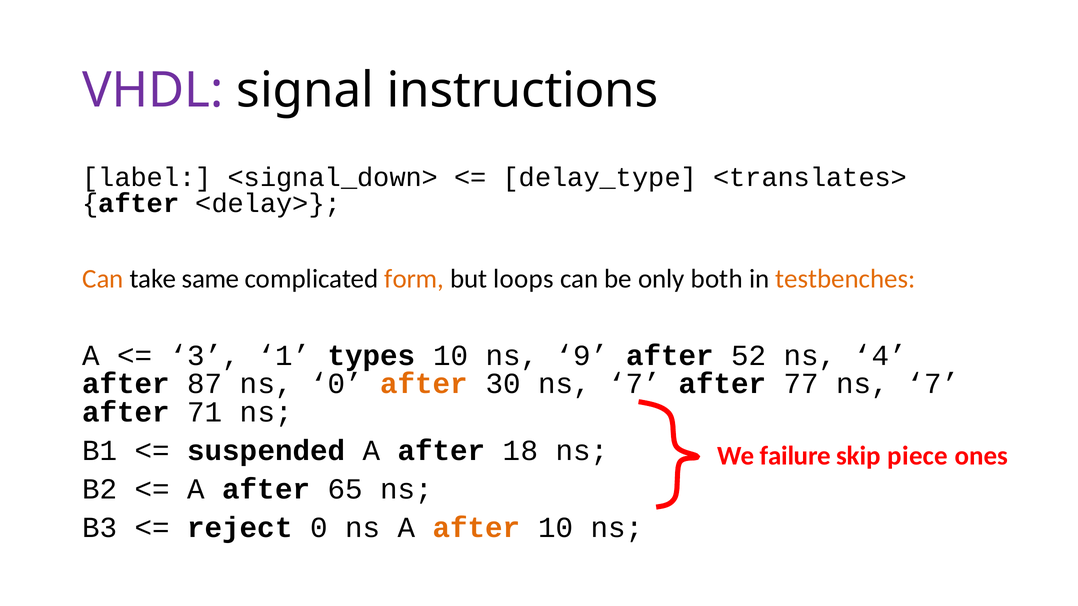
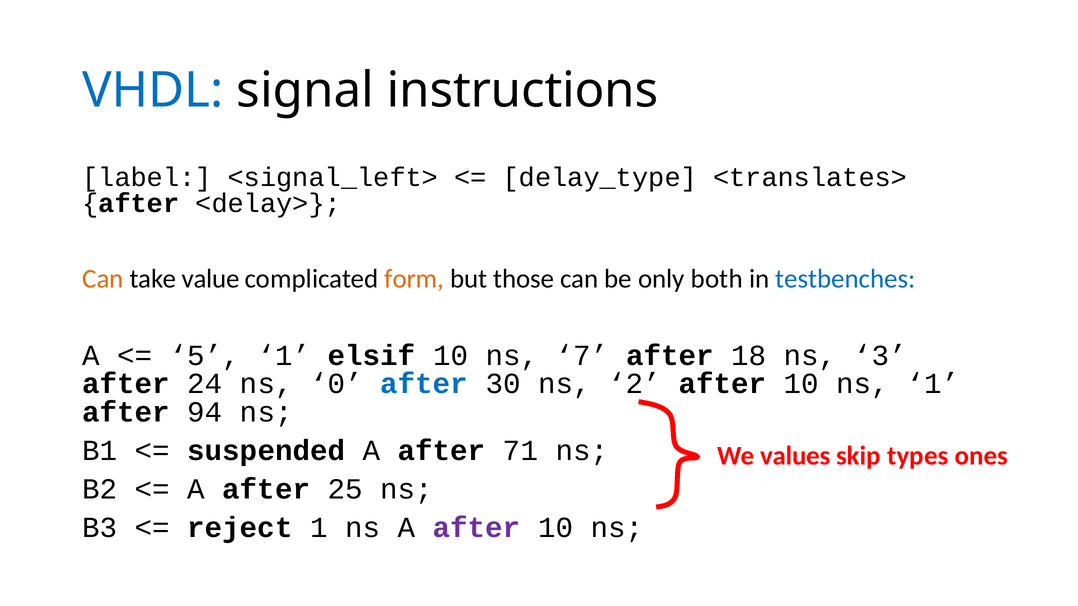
VHDL colour: purple -> blue (153, 91)
<signal_down>: <signal_down> -> <signal_left> (333, 178)
same: same -> value (211, 279)
loops: loops -> those (524, 279)
testbenches colour: orange -> blue (845, 279)
3: 3 -> 5 (205, 356)
types: types -> elsif (372, 356)
9: 9 -> 7 (582, 356)
52: 52 -> 18 (749, 356)
4: 4 -> 3 (880, 356)
87: 87 -> 24 (205, 384)
after colour: orange -> blue (424, 384)
30 ns 7: 7 -> 2 (635, 384)
77: 77 -> 10 (801, 384)
7: 7 -> 1 (933, 384)
71: 71 -> 94 (205, 412)
18: 18 -> 71 (521, 451)
failure: failure -> values (795, 456)
piece: piece -> types (918, 456)
65: 65 -> 25 (345, 489)
reject 0: 0 -> 1 (319, 528)
after colour: orange -> purple (477, 528)
